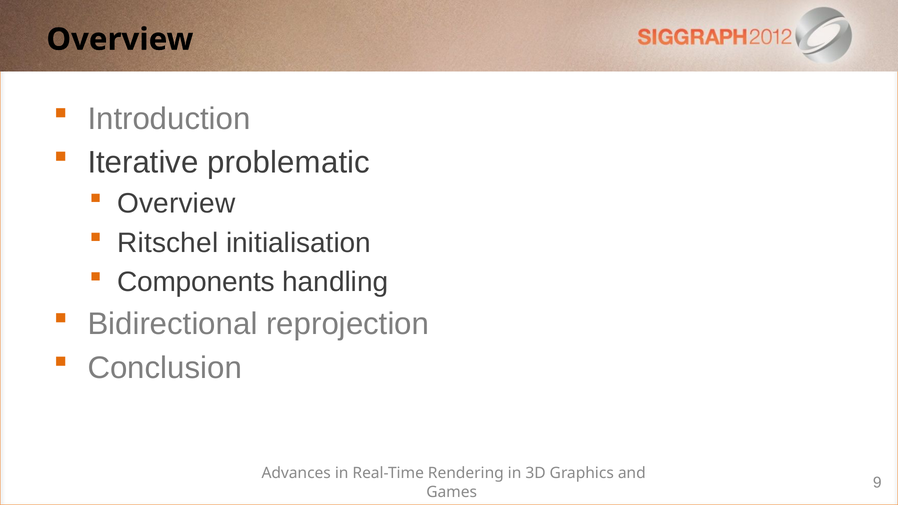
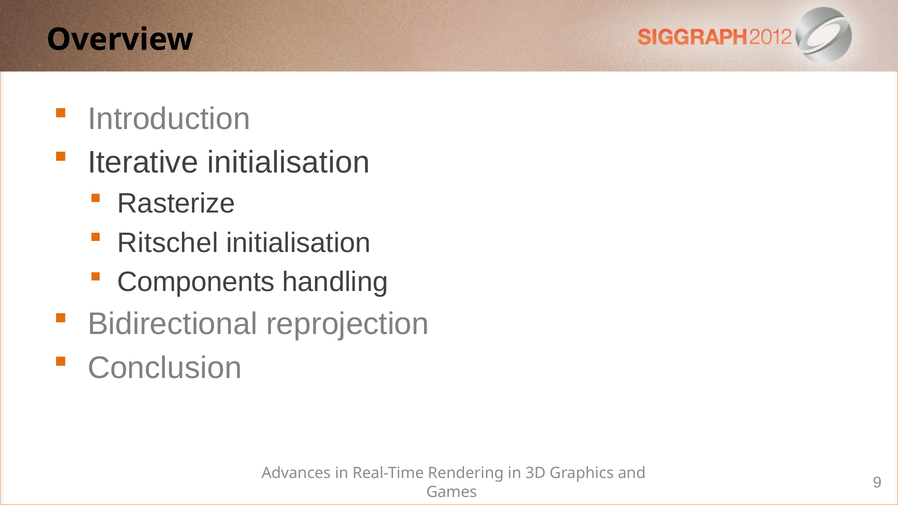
Iterative problematic: problematic -> initialisation (289, 163)
Overview: Overview -> Rasterize (176, 204)
